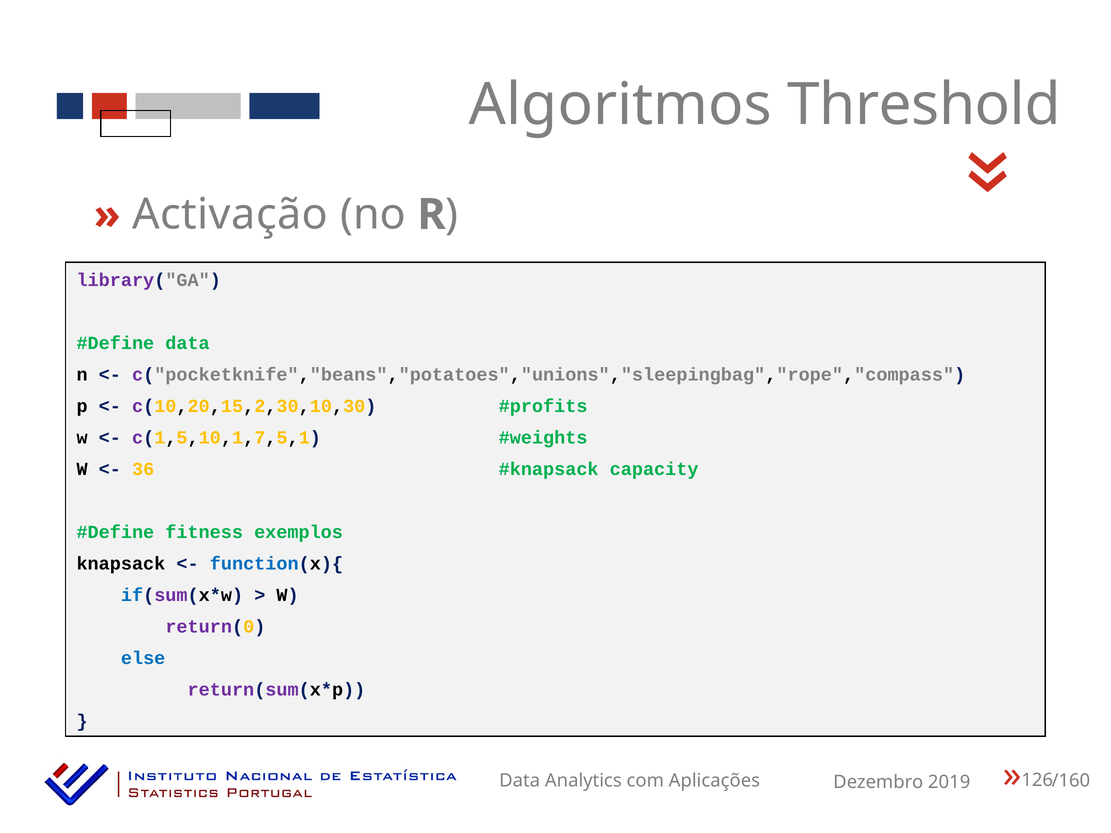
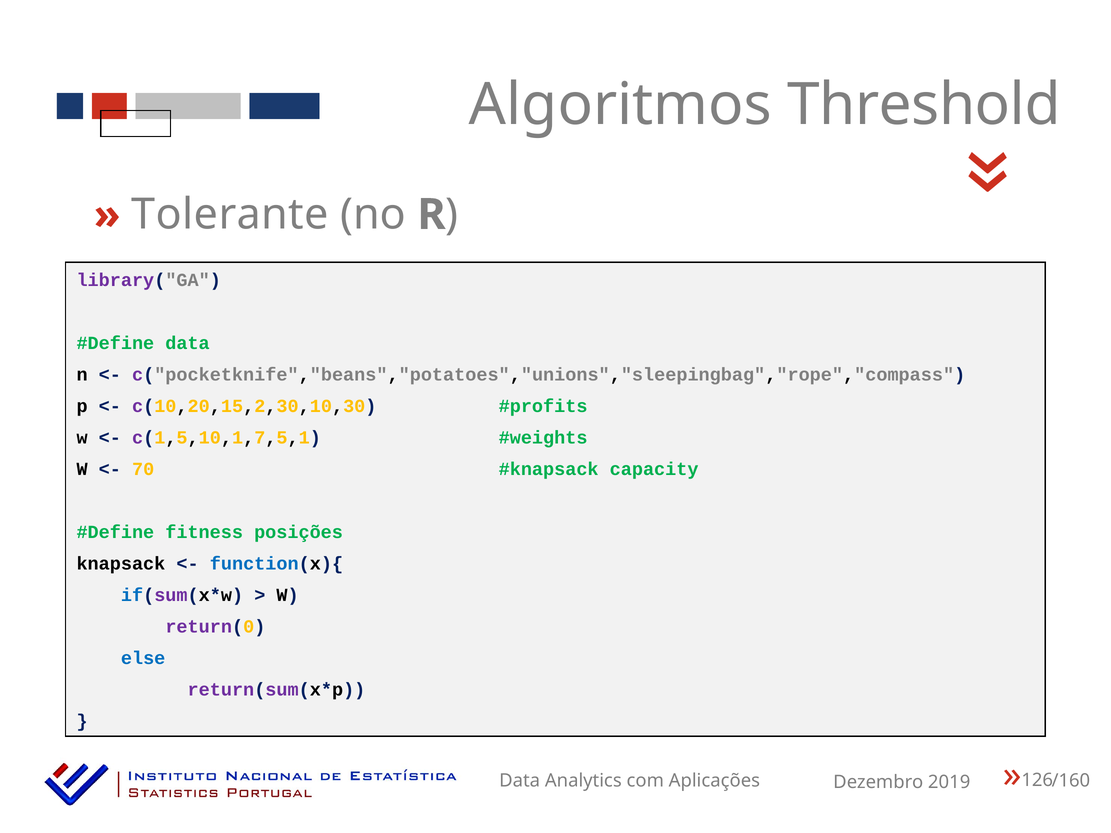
Activação: Activação -> Tolerante (230, 215)
36: 36 -> 70 (143, 469)
exemplos: exemplos -> posições (299, 532)
